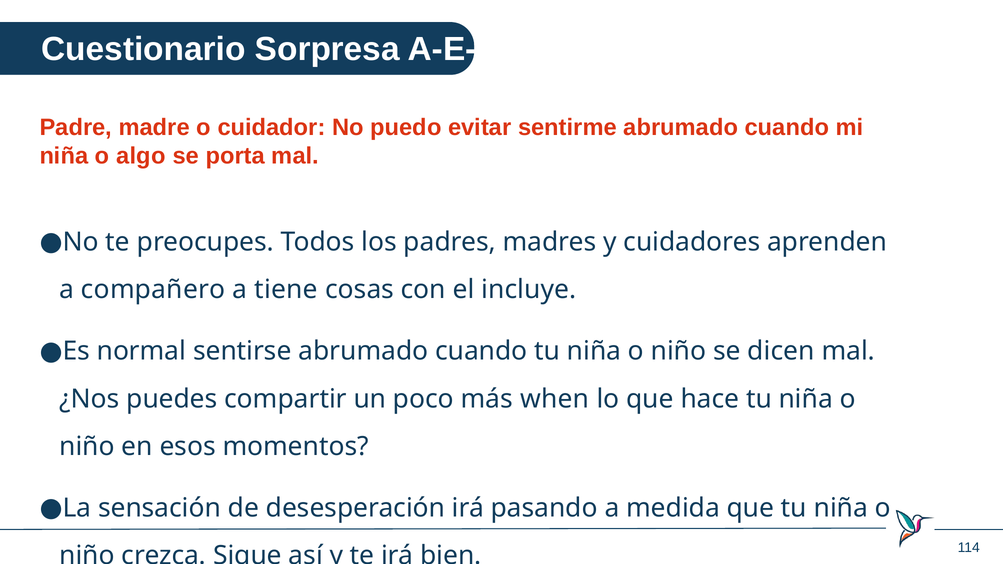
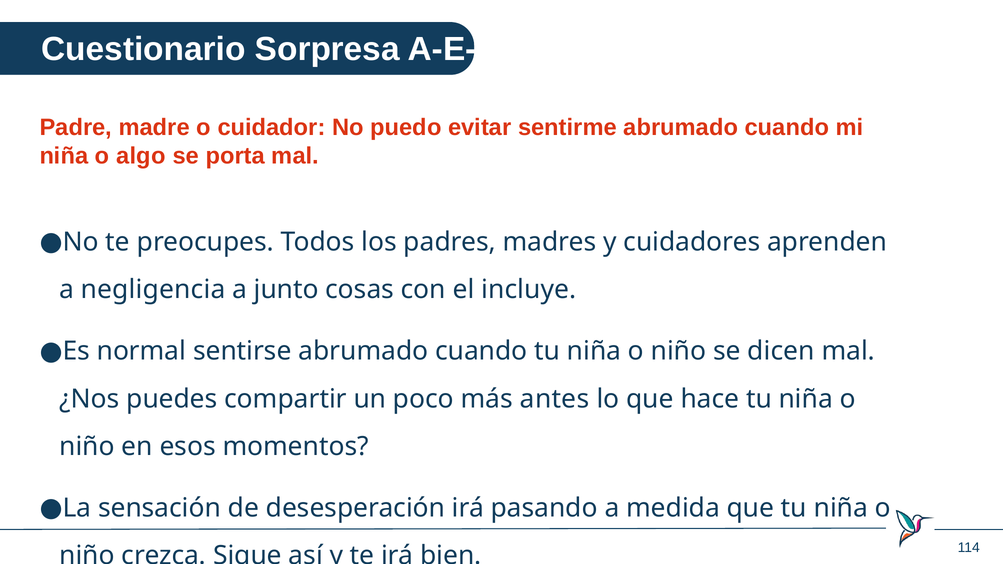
compañero: compañero -> negligencia (153, 290)
tiene: tiene -> junto (286, 290)
when: when -> antes (555, 399)
